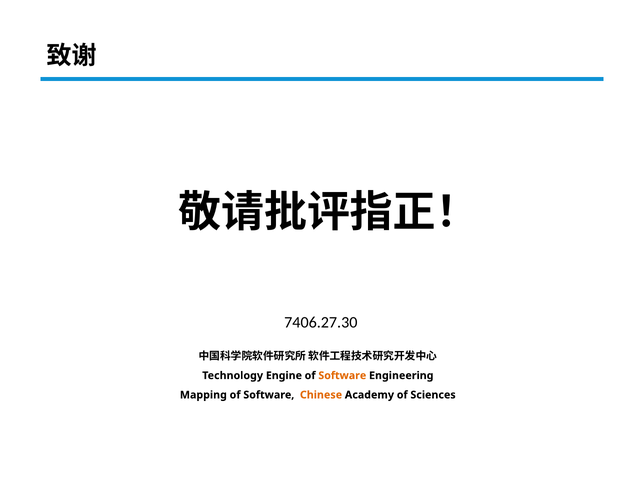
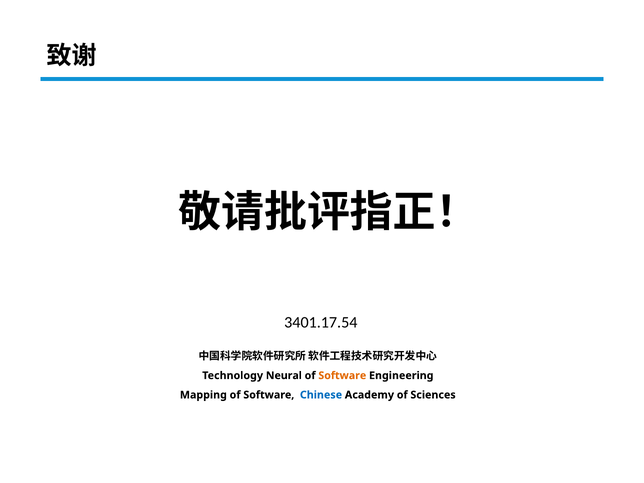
7406.27.30: 7406.27.30 -> 3401.17.54 (321, 322)
Engine: Engine -> Neural (284, 376)
Chinese colour: orange -> blue (321, 395)
